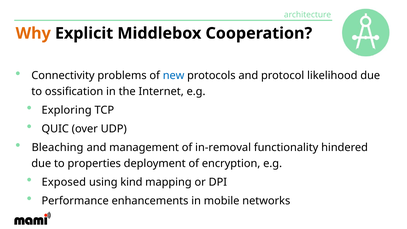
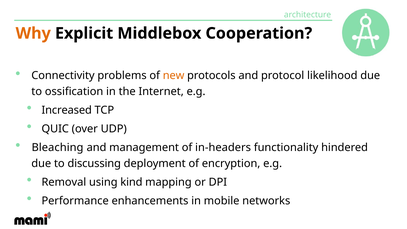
new colour: blue -> orange (174, 76)
Exploring: Exploring -> Increased (67, 110)
in-removal: in-removal -> in-headers (223, 148)
properties: properties -> discussing (94, 163)
Exposed: Exposed -> Removal (64, 182)
